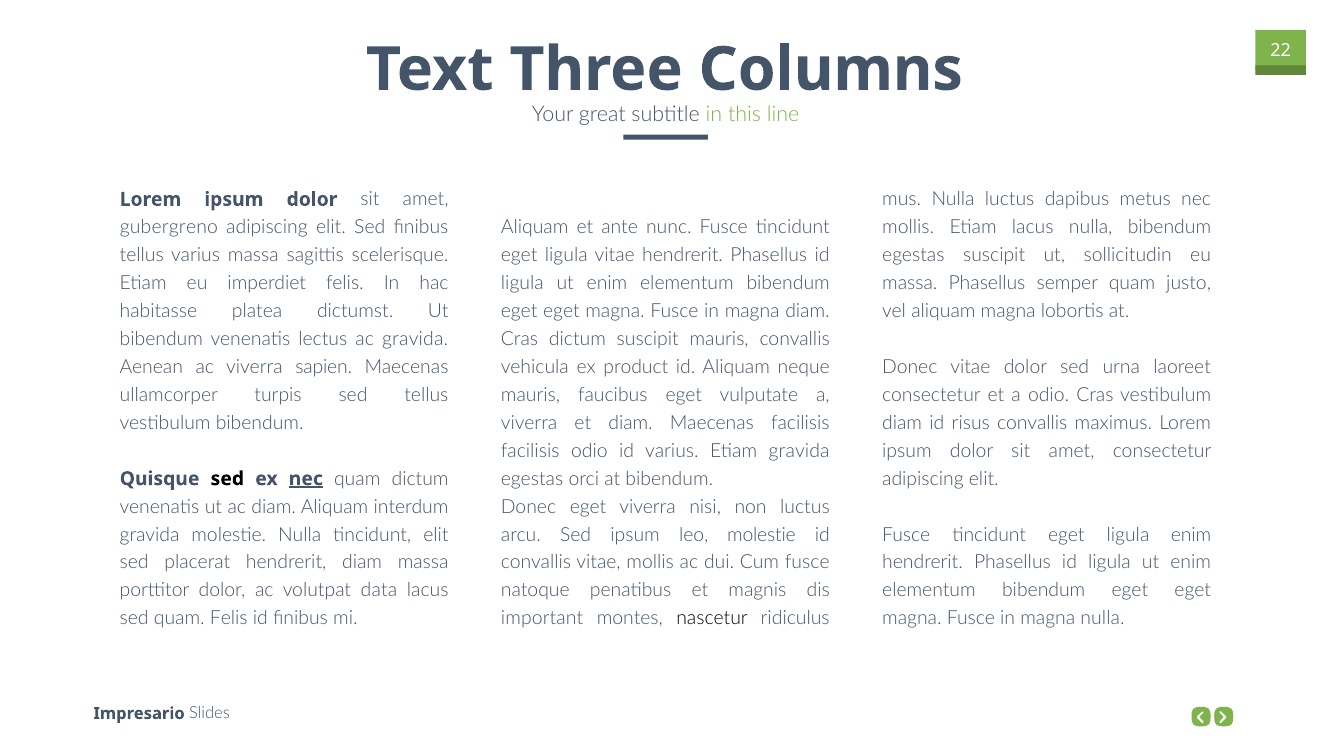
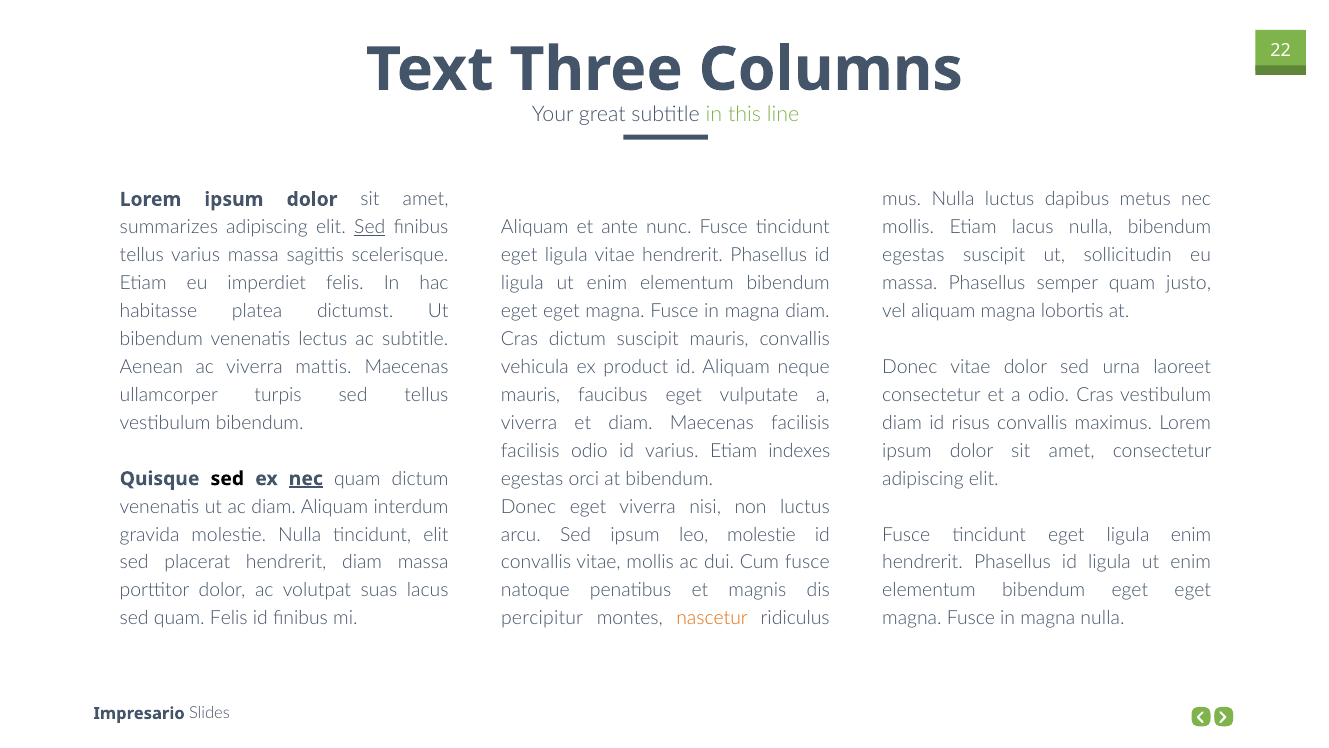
gubergreno: gubergreno -> summarizes (169, 227)
Sed underline: none -> present (370, 227)
ac gravida: gravida -> subtitle (415, 339)
sapien: sapien -> mattis (324, 367)
Etiam gravida: gravida -> indexes (799, 451)
data: data -> suas (379, 590)
important: important -> percipitur (542, 618)
nascetur colour: black -> orange (712, 618)
